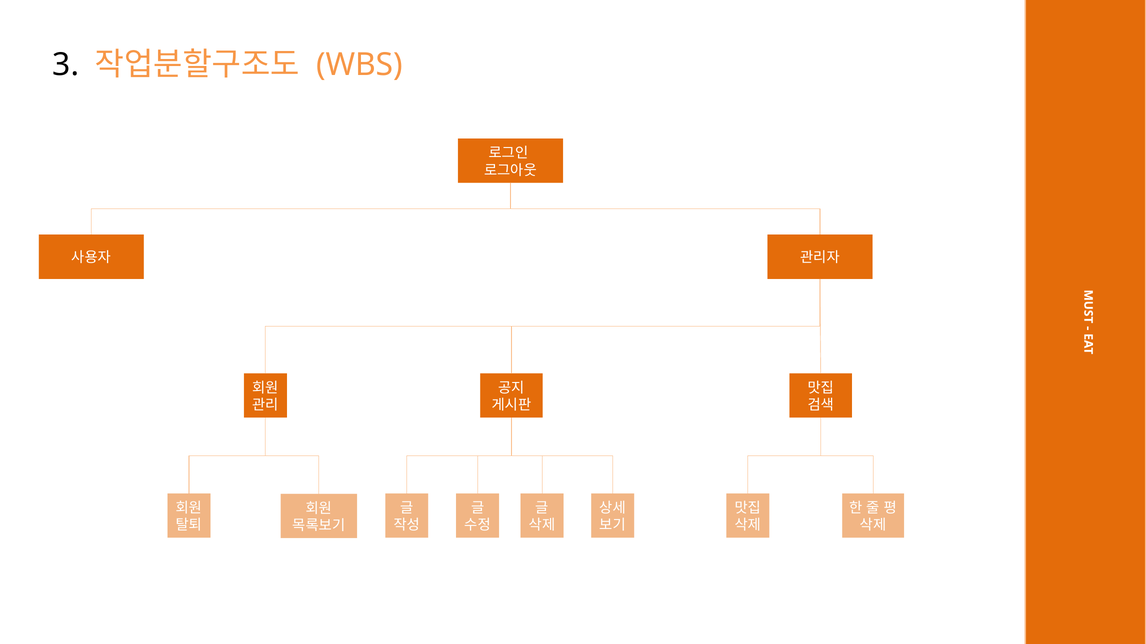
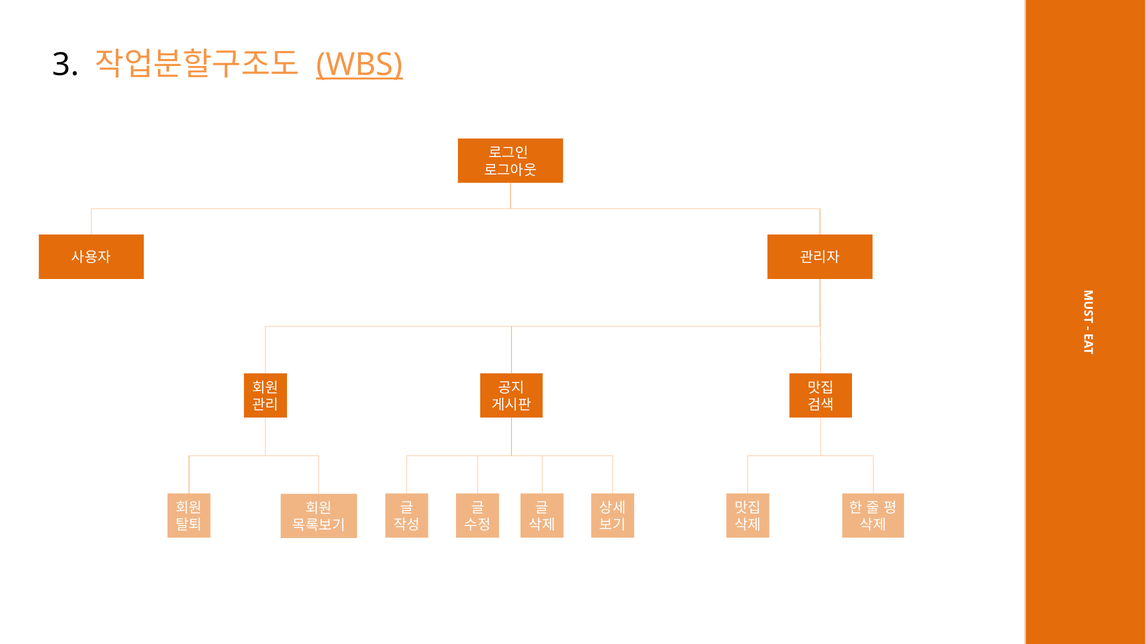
WBS underline: none -> present (360, 65)
